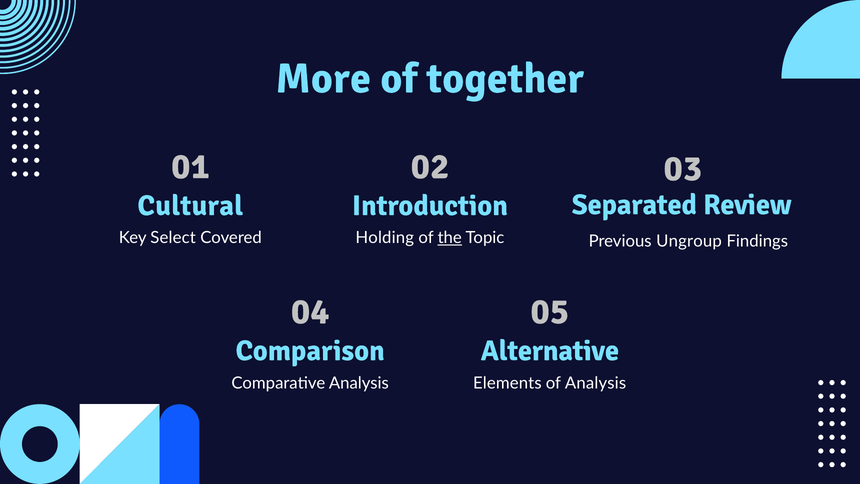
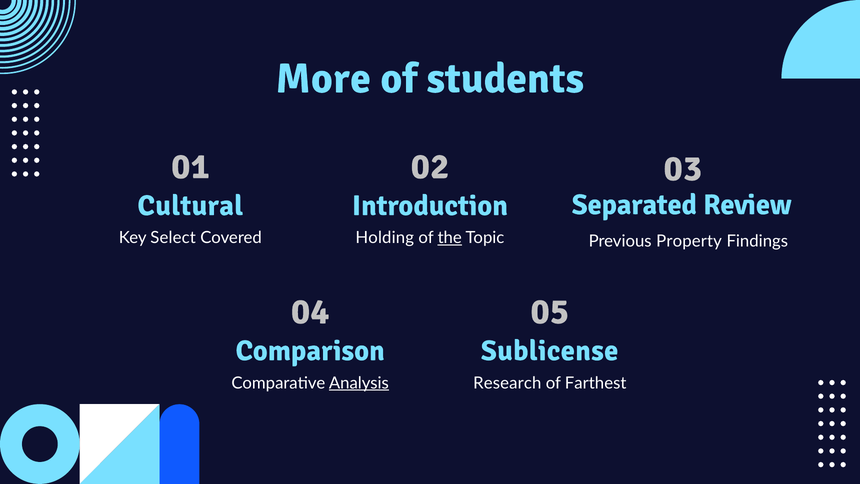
together: together -> students (505, 78)
Ungroup: Ungroup -> Property (689, 241)
Alternative: Alternative -> Sublicense (550, 351)
Analysis underline: none -> present (359, 383)
Elements: Elements -> Research (507, 383)
of Analysis: Analysis -> Farthest (596, 383)
